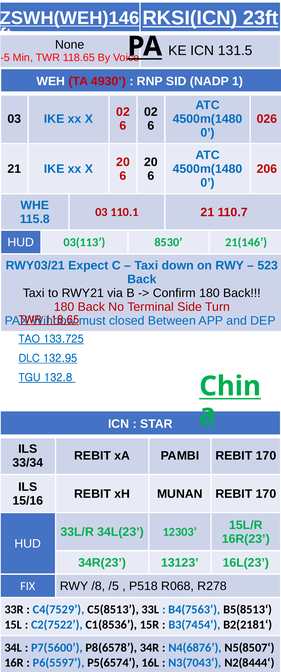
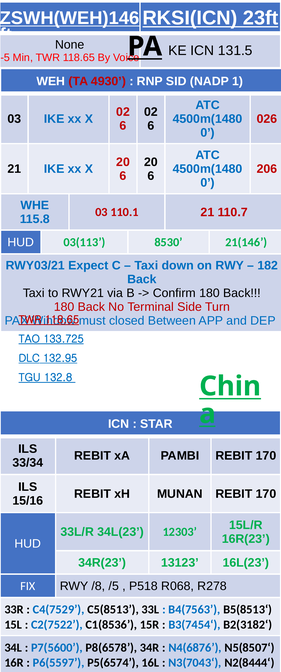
523: 523 -> 182 (268, 266)
B2(2181‘: B2(2181‘ -> B2(3182‘ (248, 625)
